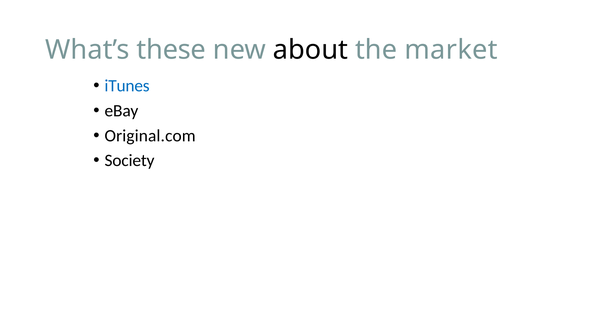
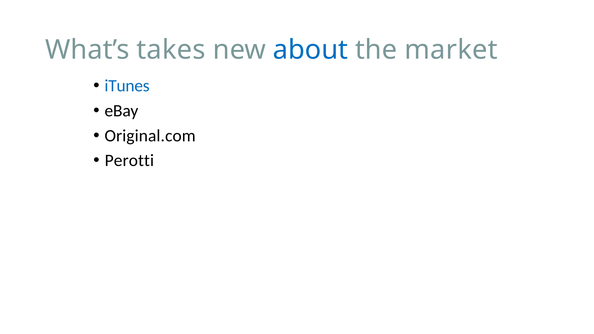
these: these -> takes (171, 50)
about colour: black -> blue (311, 50)
Society: Society -> Perotti (129, 161)
